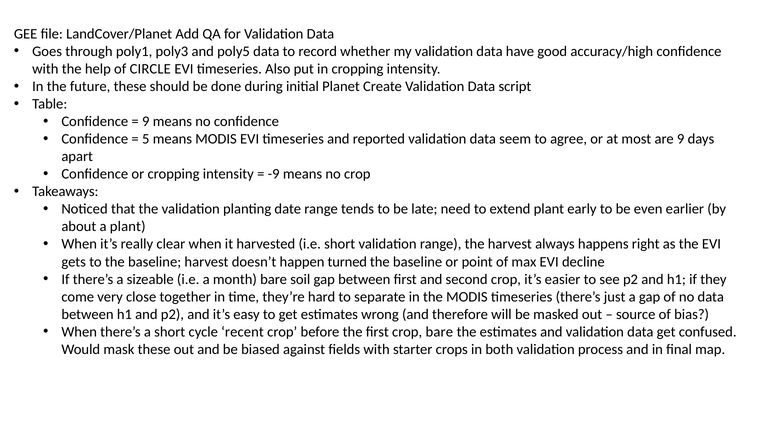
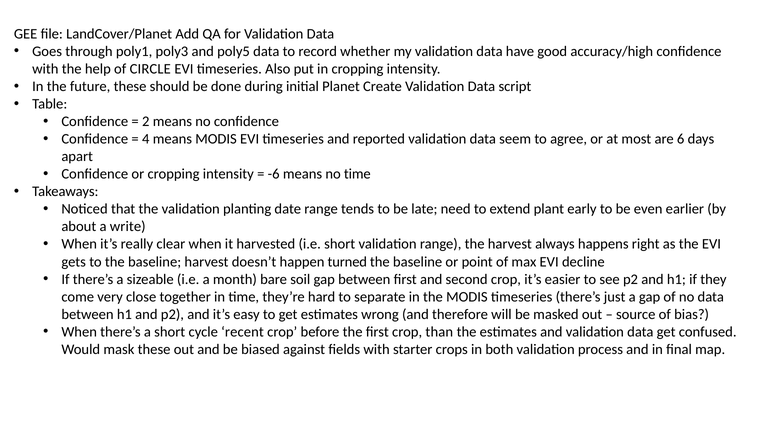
9: 9 -> 2 (146, 122)
5: 5 -> 4 (146, 139)
are 9: 9 -> 6 (681, 139)
-9: -9 -> -6 (274, 174)
no crop: crop -> time (357, 174)
a plant: plant -> write (128, 227)
crop bare: bare -> than (439, 332)
